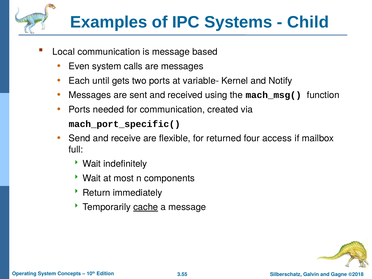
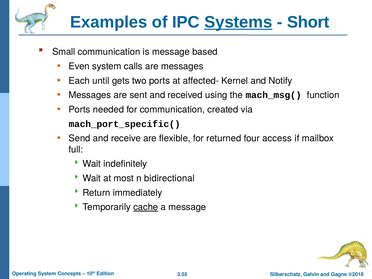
Systems underline: none -> present (238, 22)
Child: Child -> Short (308, 22)
Local: Local -> Small (64, 52)
variable-: variable- -> affected- (201, 81)
components: components -> bidirectional (169, 178)
